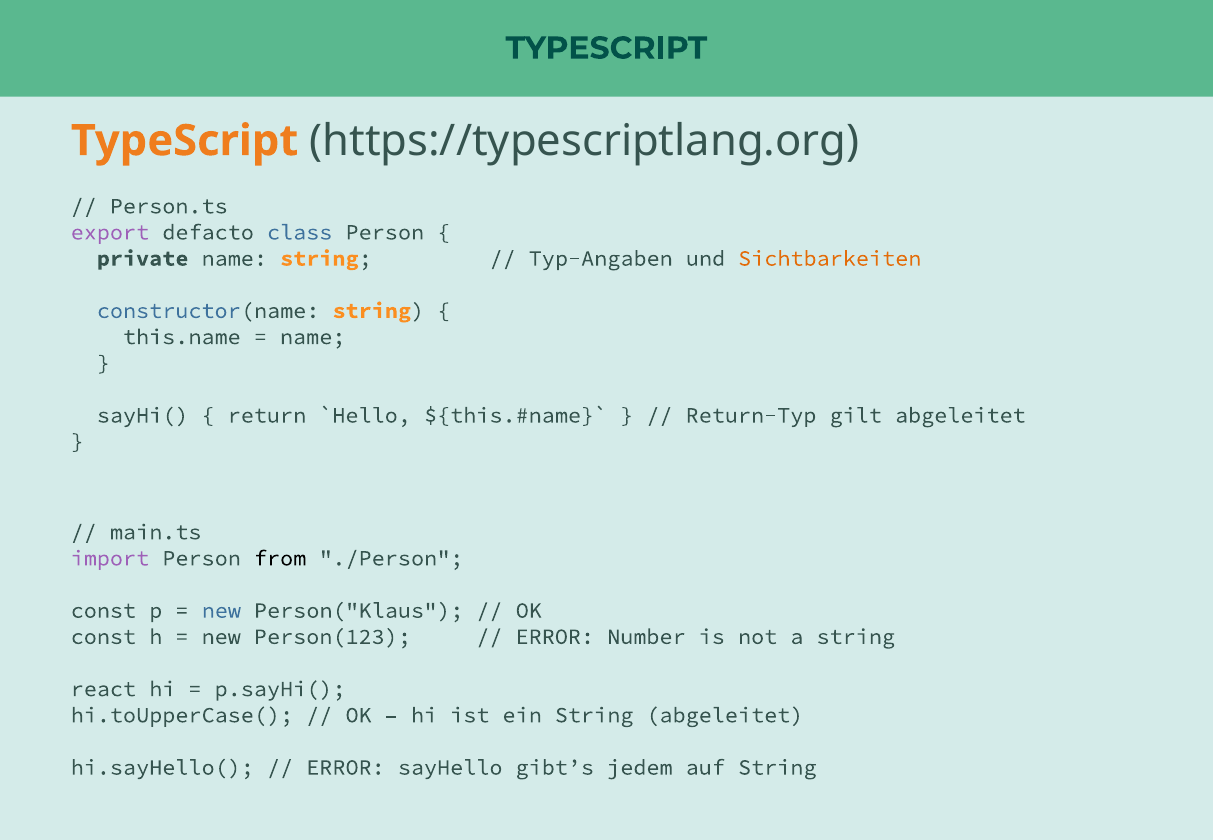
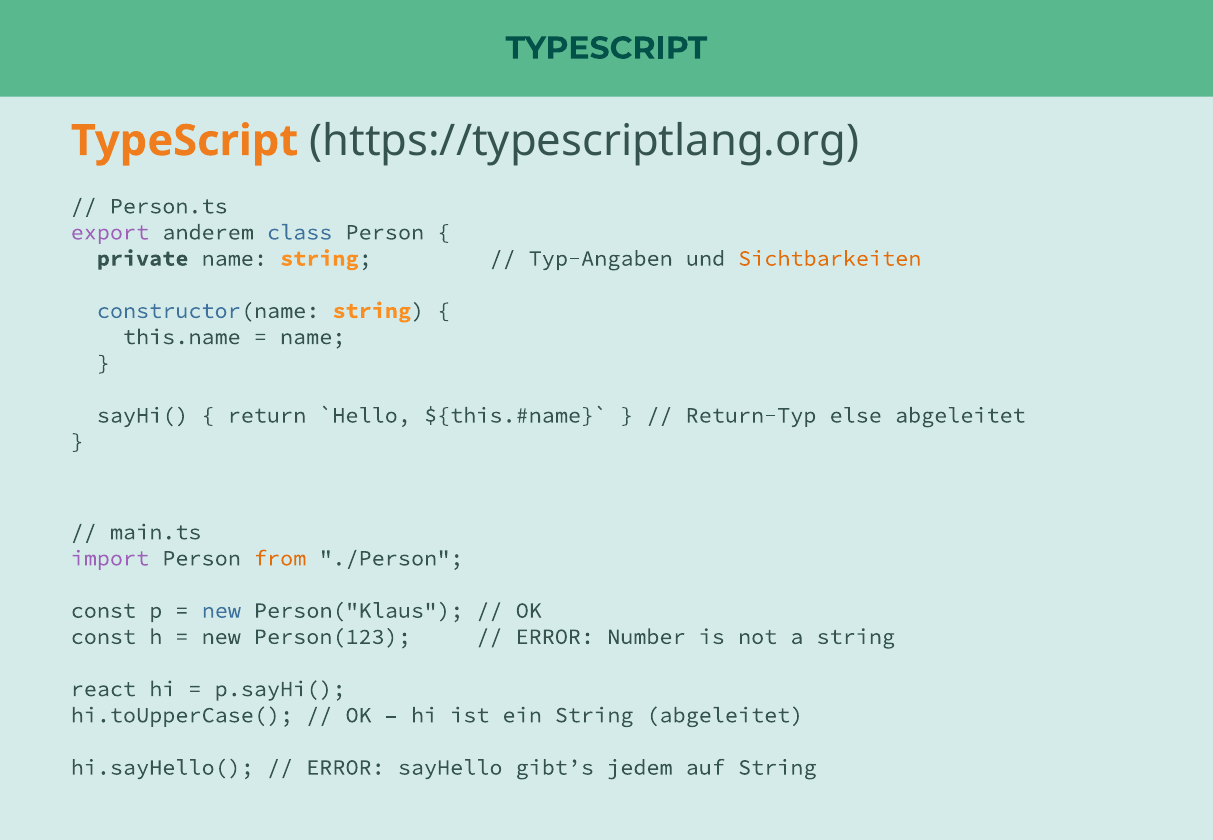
defacto: defacto -> anderem (208, 232)
gilt: gilt -> else (856, 415)
from colour: black -> orange (280, 558)
